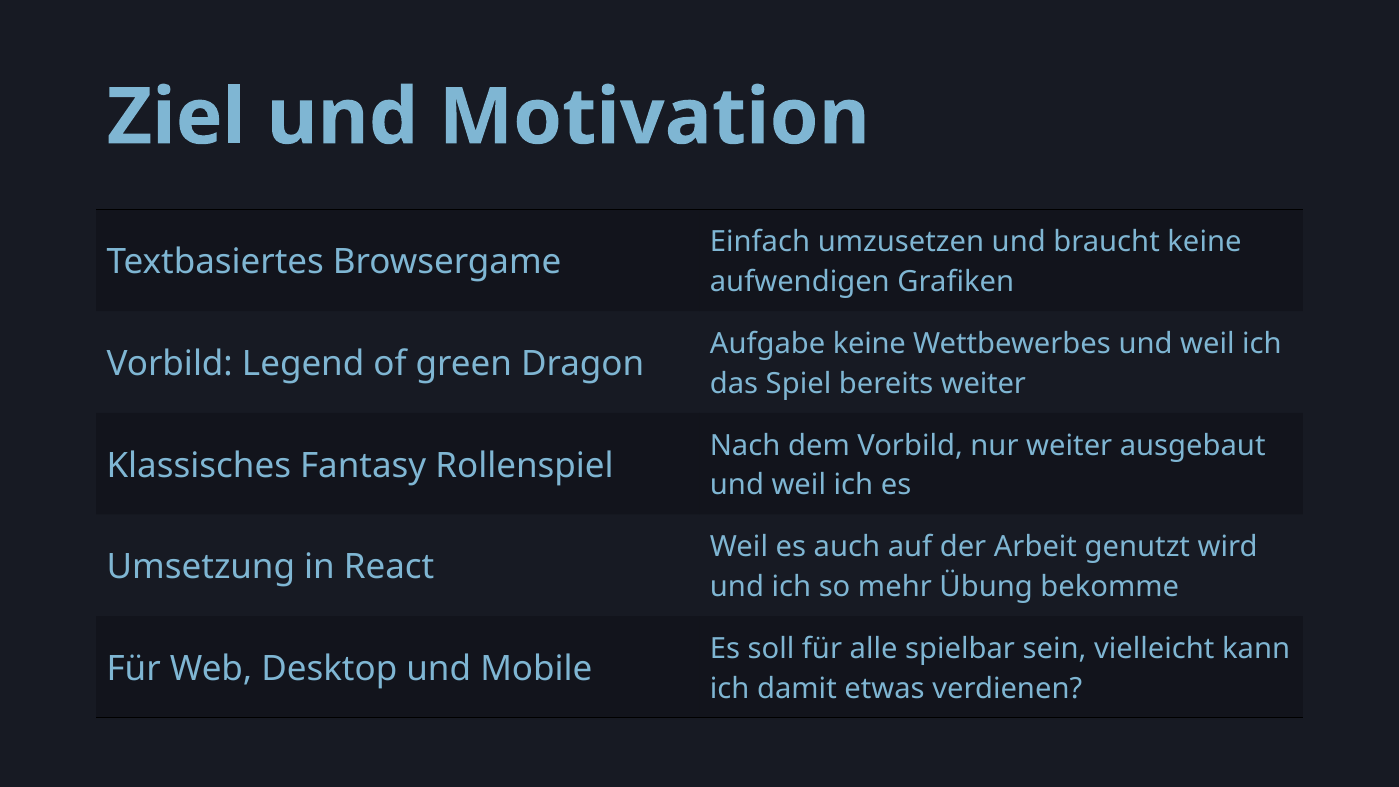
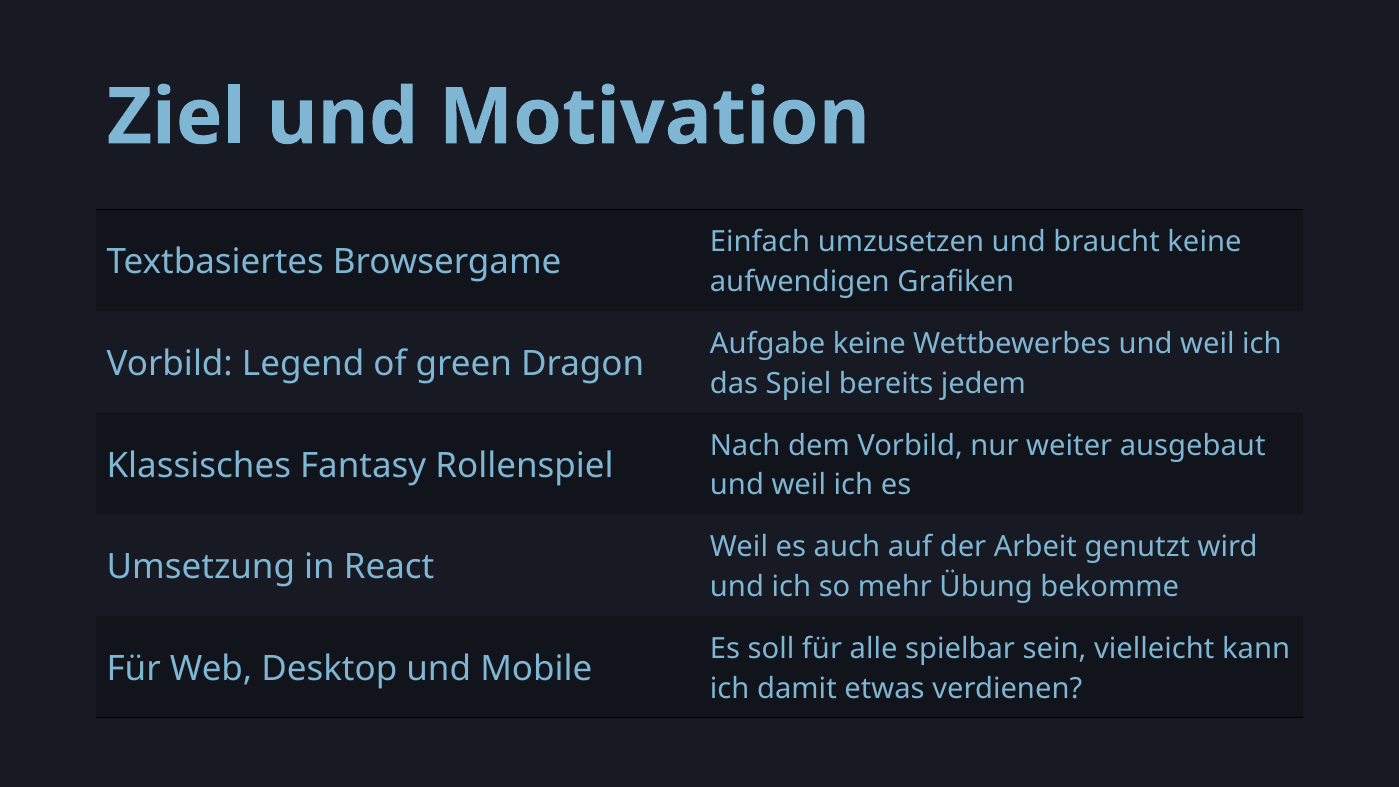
bereits weiter: weiter -> jedem (983, 384)
